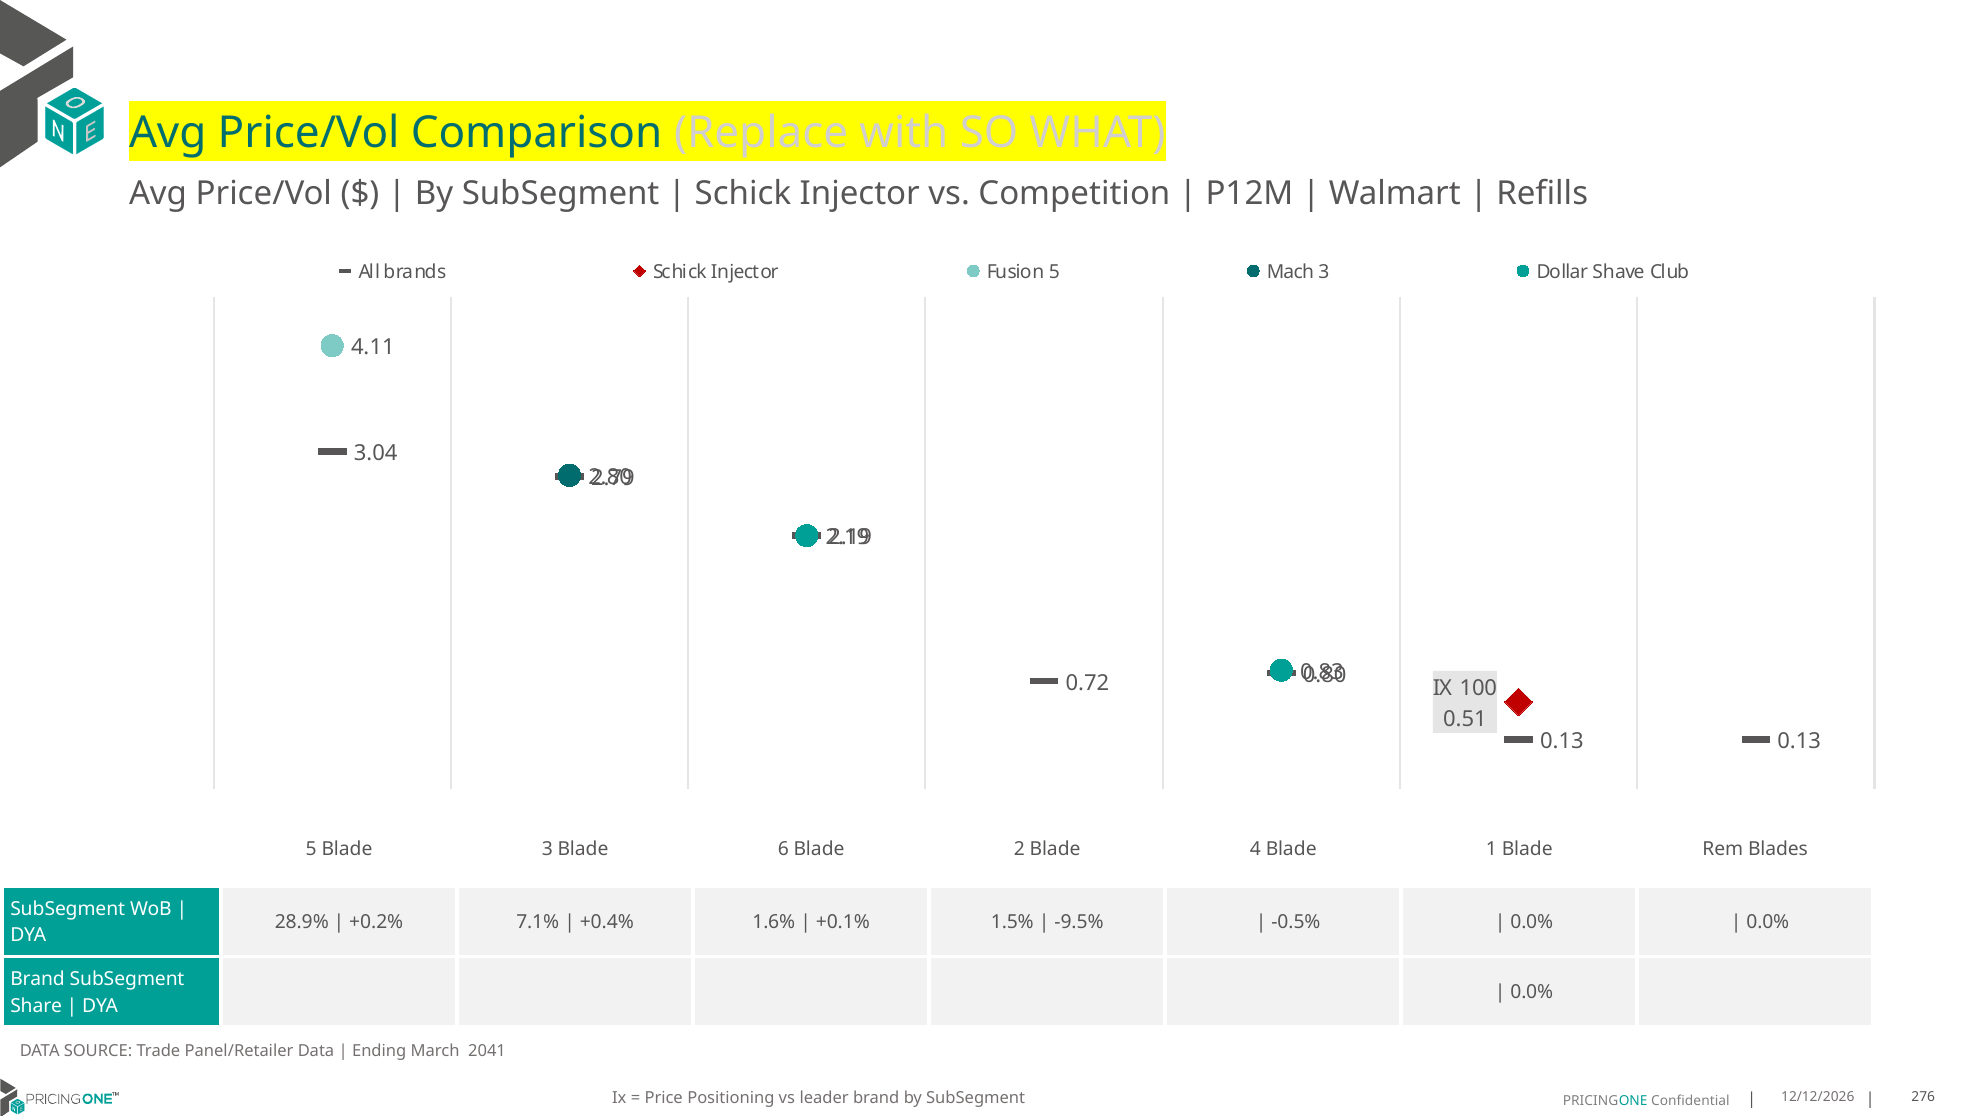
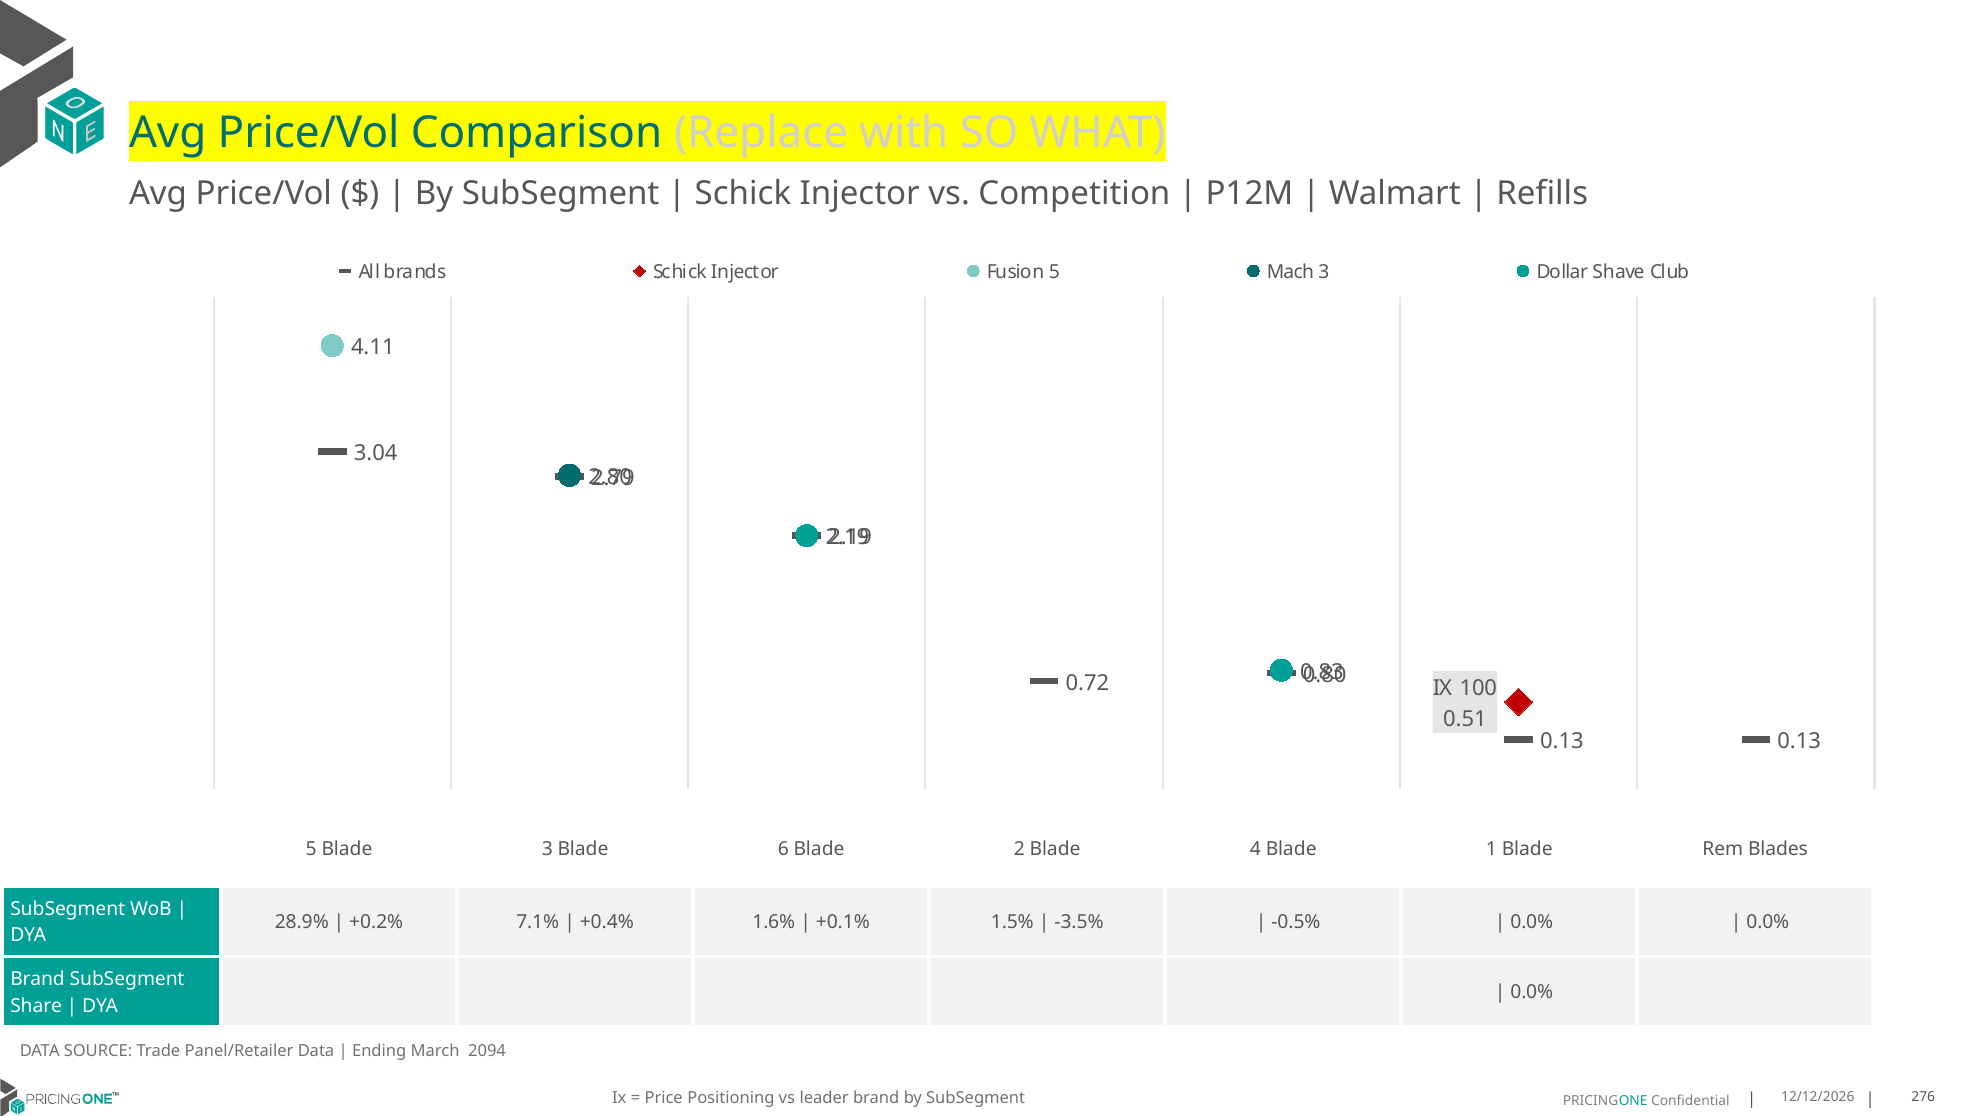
-9.5%: -9.5% -> -3.5% (1079, 922)
2041: 2041 -> 2094 (487, 1051)
